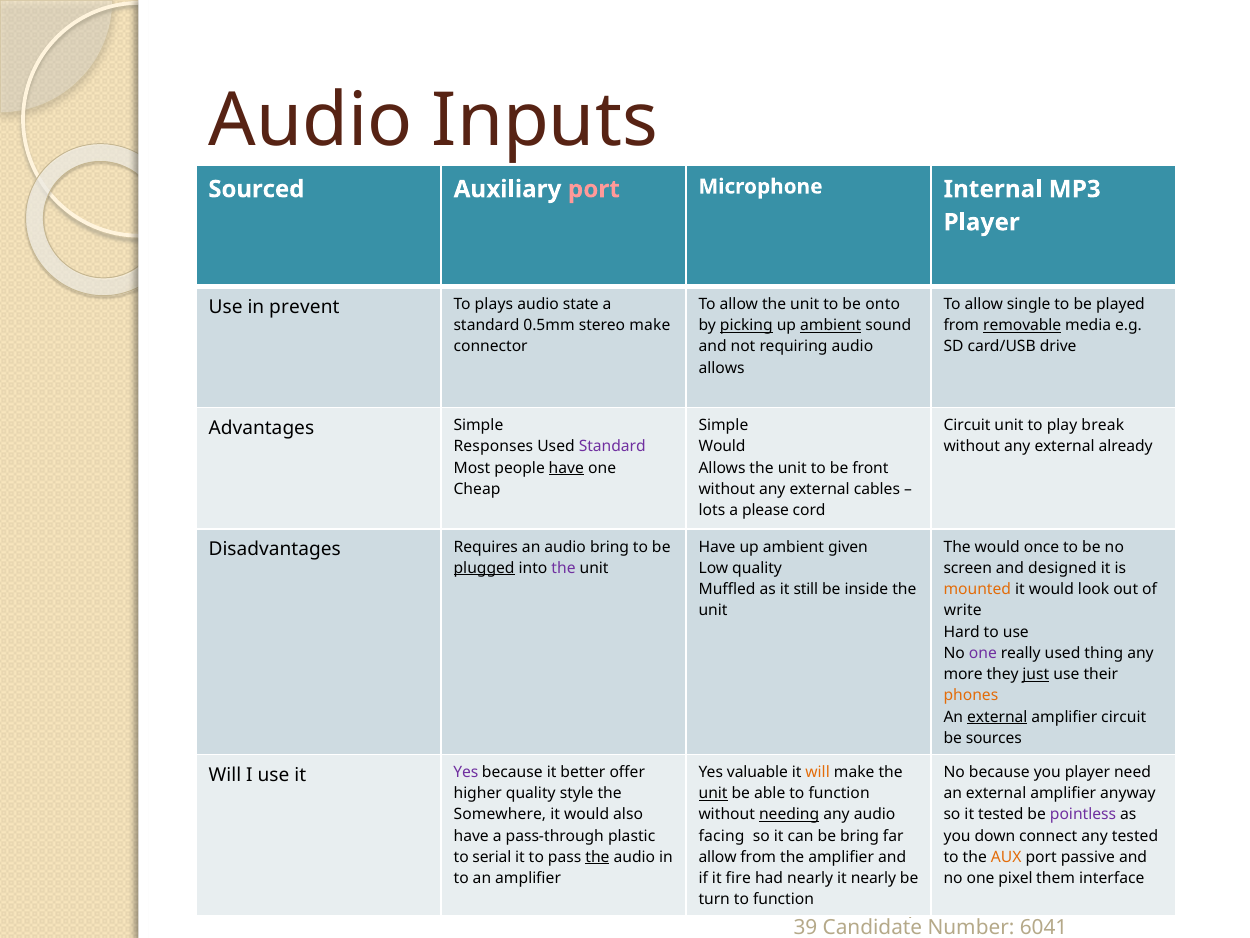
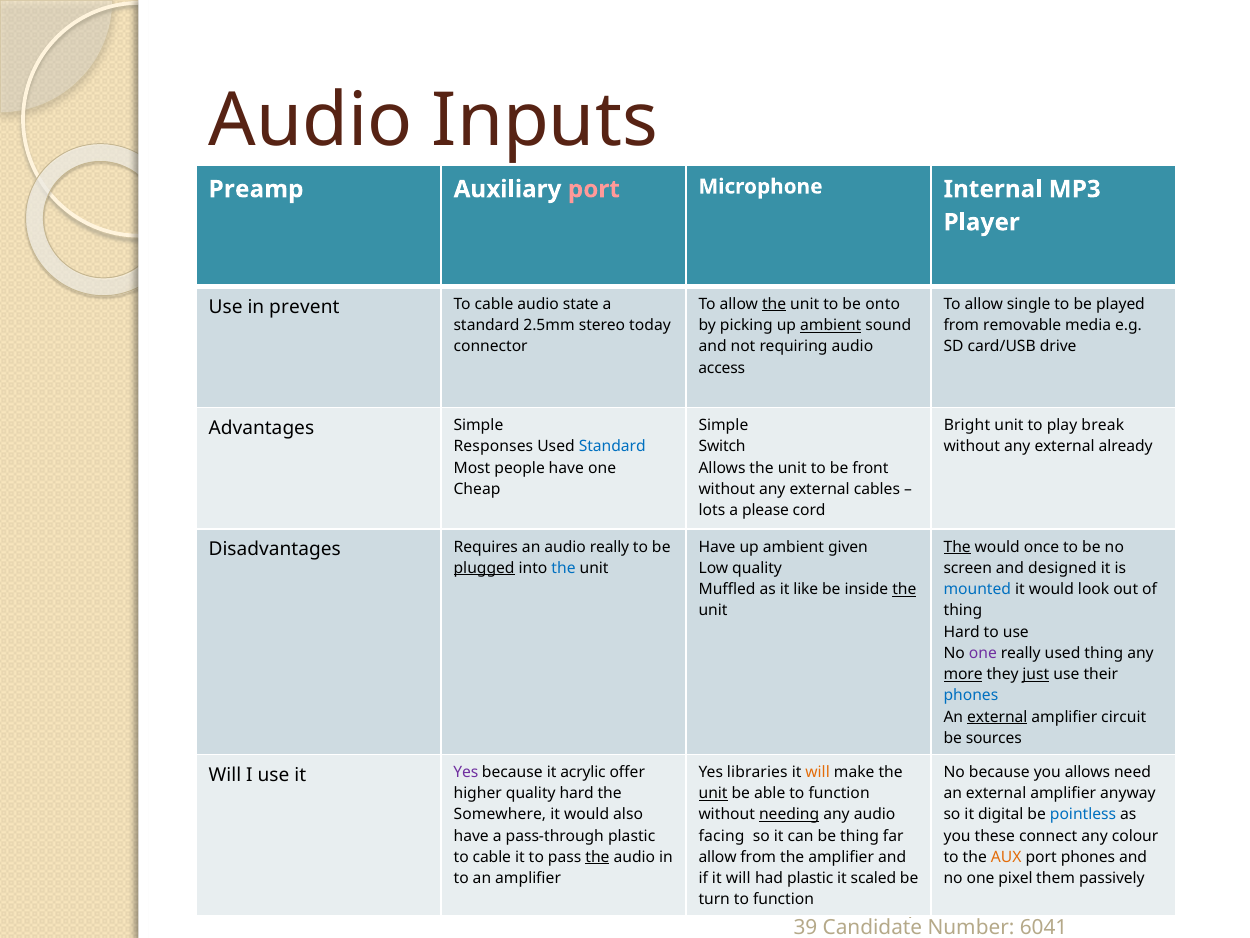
Sourced: Sourced -> Preamp (256, 189)
the underline: none -> present (774, 304)
plays: plays -> cable (494, 304)
0.5mm: 0.5mm -> 2.5mm (549, 325)
stereo make: make -> today (650, 325)
picking underline: present -> none (746, 325)
removable underline: present -> none (1022, 325)
allows: allows -> access (722, 368)
Circuit: Circuit -> Bright (967, 425)
Standard colour: purple -> blue (612, 447)
Would: Would -> Switch (722, 447)
have underline: present -> none (566, 468)
The underline: none -> present (957, 547)
audio bring: bring -> really (610, 547)
the colour: purple -> blue (564, 568)
still: still -> like (806, 589)
the underline: none -> present (904, 589)
mounted colour: orange -> blue (977, 589)
write: write -> thing (963, 610)
more underline: none -> present (963, 674)
phones colour: orange -> blue (971, 695)
valuable: valuable -> libraries (757, 772)
you player: player -> allows (1087, 772)
better: better -> acrylic (583, 772)
quality style: style -> hard (577, 793)
it tested: tested -> digital (1001, 814)
pointless colour: purple -> blue (1083, 814)
be bring: bring -> thing (860, 835)
down: down -> these (995, 835)
any tested: tested -> colour (1135, 835)
serial: serial -> cable (492, 857)
port passive: passive -> phones (1088, 857)
if it fire: fire -> will (738, 878)
had nearly: nearly -> plastic (810, 878)
it nearly: nearly -> scaled (873, 878)
interface: interface -> passively (1112, 878)
